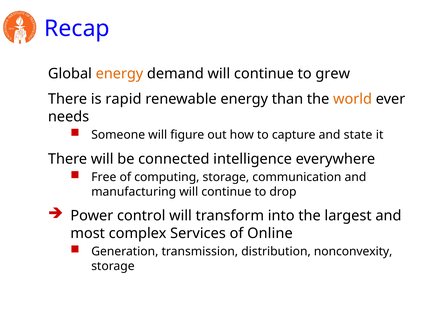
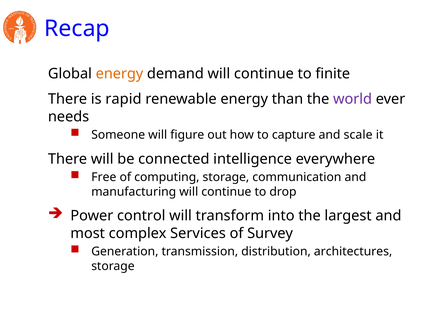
grew: grew -> finite (333, 74)
world colour: orange -> purple (353, 99)
state: state -> scale (358, 135)
Online: Online -> Survey (270, 233)
nonconvexity: nonconvexity -> architectures (353, 252)
